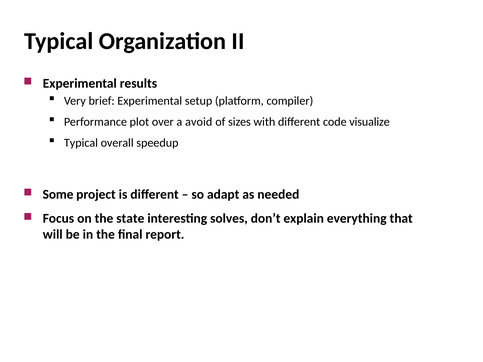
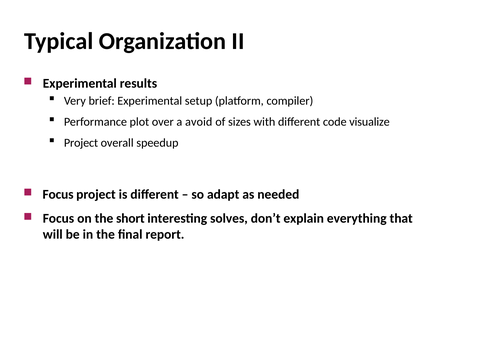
Typical: Typical -> Project (81, 143)
Some: Some -> Focus (58, 194)
state: state -> short (130, 219)
